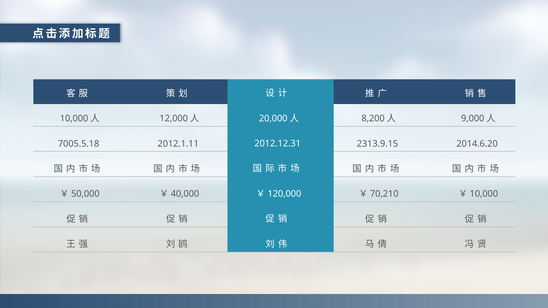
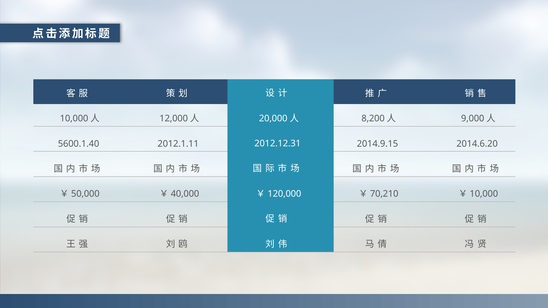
7005.5.18: 7005.5.18 -> 5600.1.40 (79, 144)
2313.9.15: 2313.9.15 -> 2014.9.15 (377, 144)
